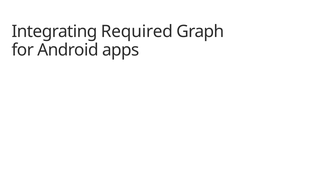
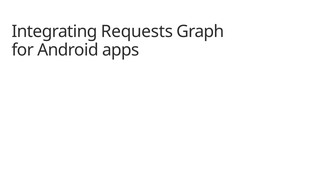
Required: Required -> Requests (137, 32)
